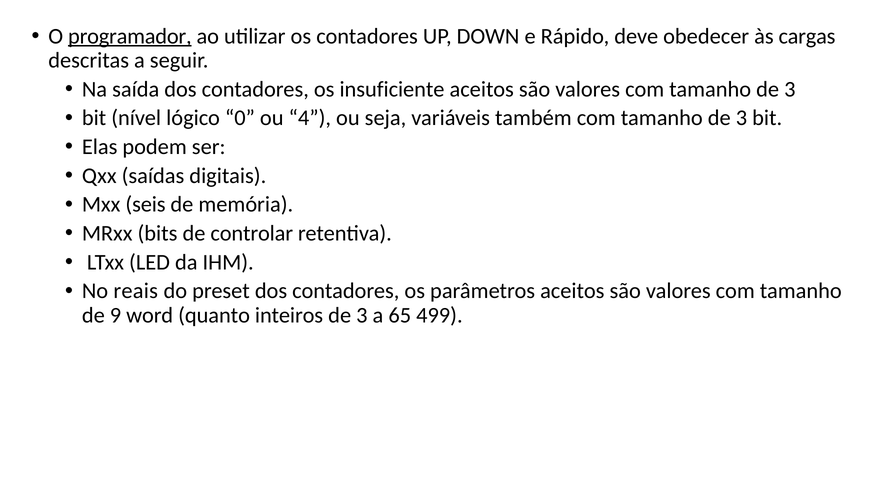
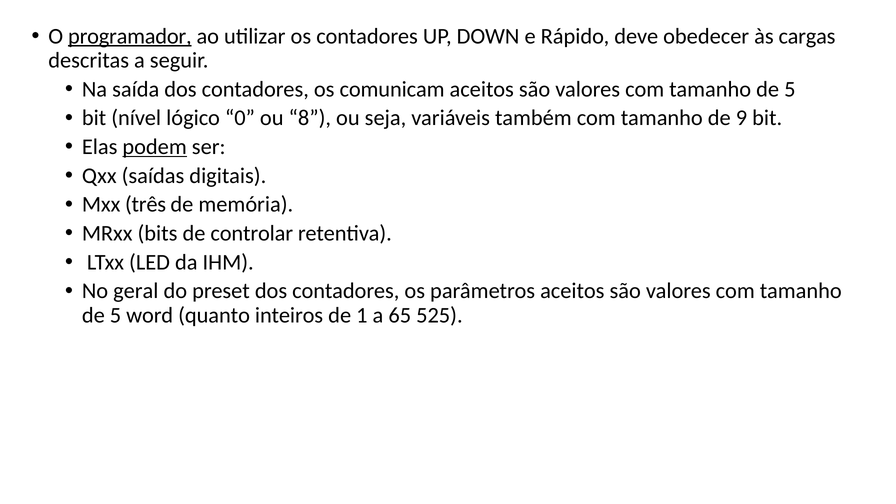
insuficiente: insuficiente -> comunicam (392, 89)
3: 3 -> 5 (790, 89)
4: 4 -> 8 (310, 118)
3: 3 -> 9 (741, 118)
podem underline: none -> present (155, 147)
seis: seis -> três (146, 205)
reais: reais -> geral (136, 291)
9: 9 -> 5 (115, 315)
inteiros de 3: 3 -> 1 (362, 315)
499: 499 -> 525 (439, 315)
